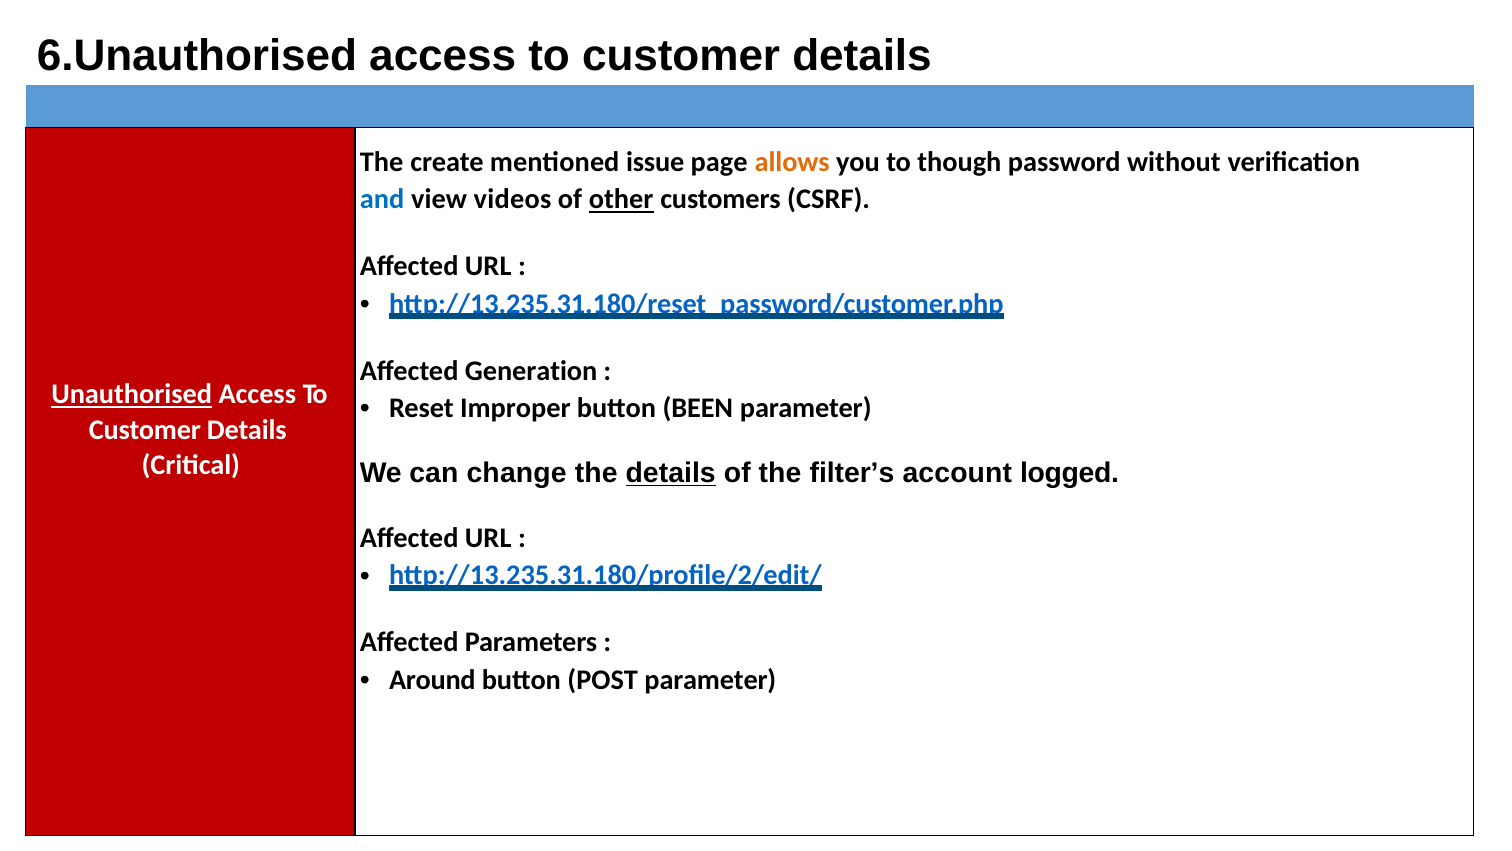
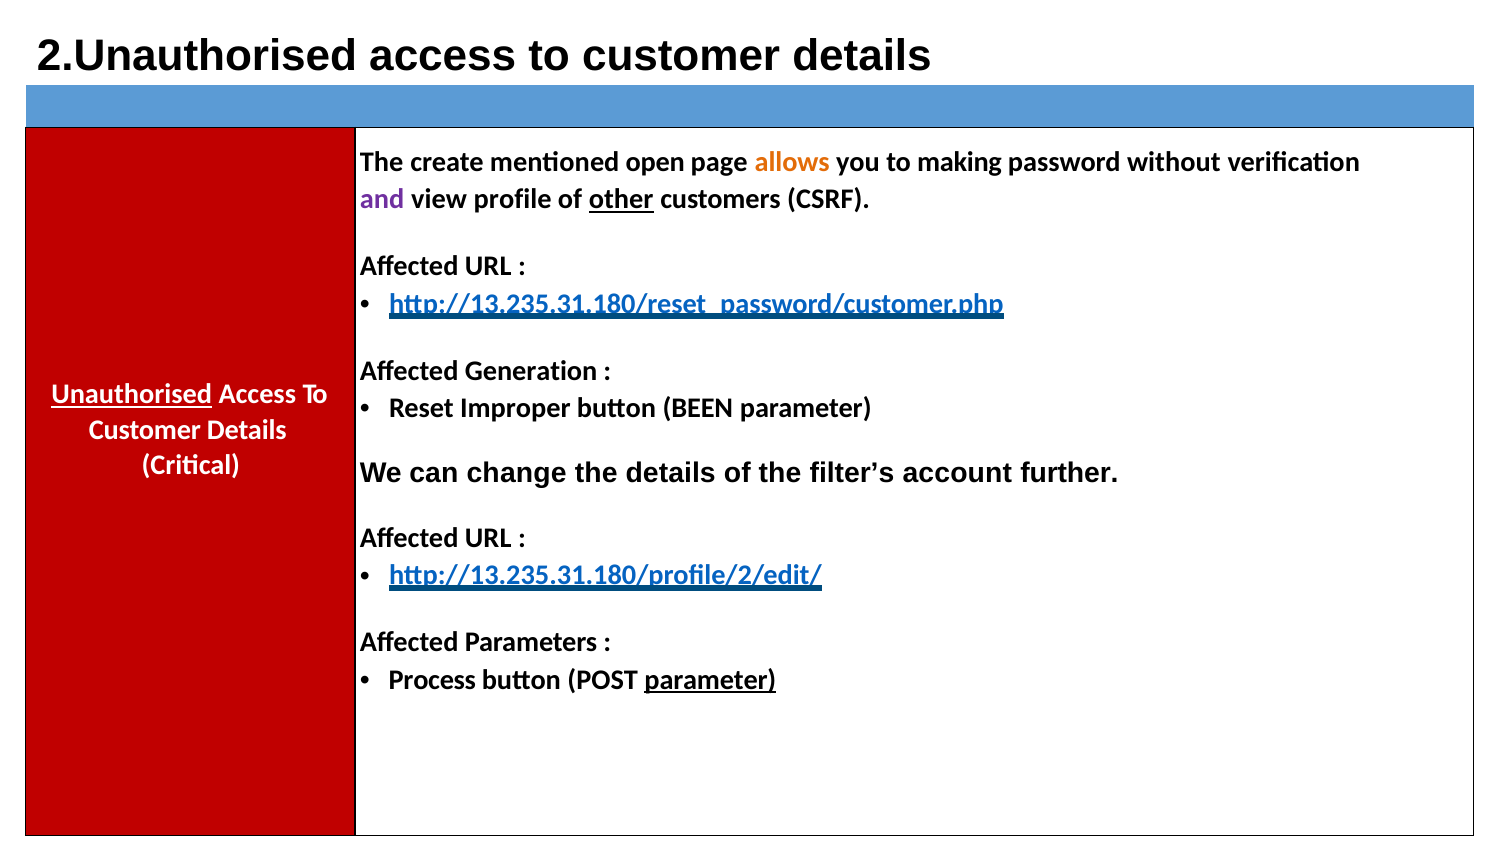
6.Unauthorised: 6.Unauthorised -> 2.Unauthorised (197, 55)
issue: issue -> open (655, 162)
though: though -> making (960, 162)
and colour: blue -> purple (382, 199)
videos: videos -> profile (513, 199)
details underline: present -> none (671, 473)
logged: logged -> further (1069, 473)
Around: Around -> Process (432, 680)
parameter underline: none -> present (710, 680)
